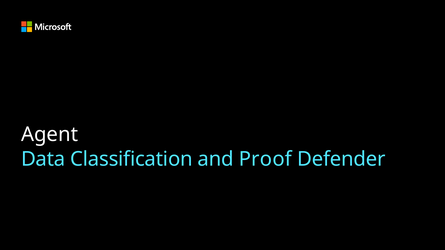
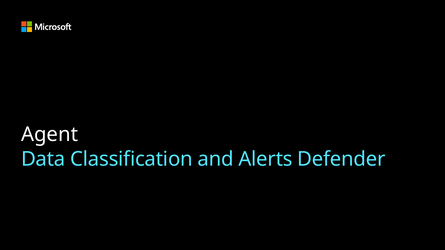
Proof: Proof -> Alerts (266, 159)
